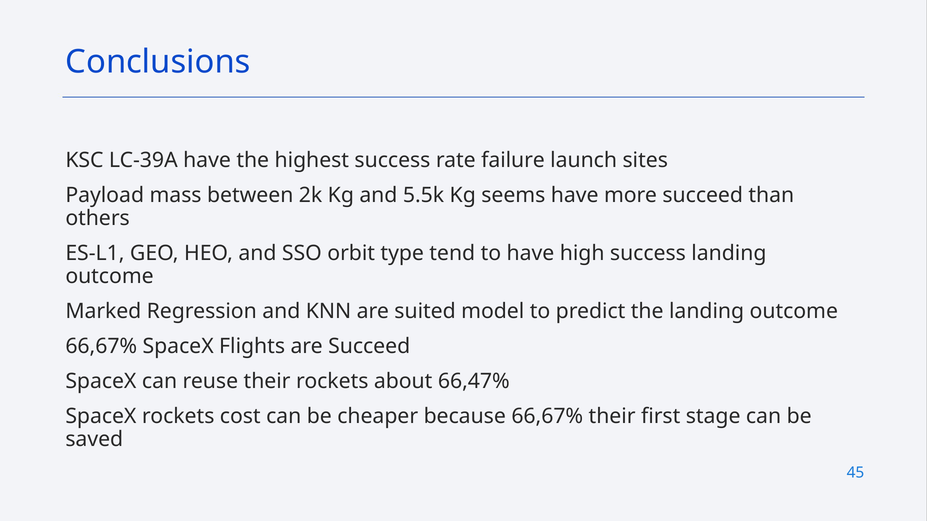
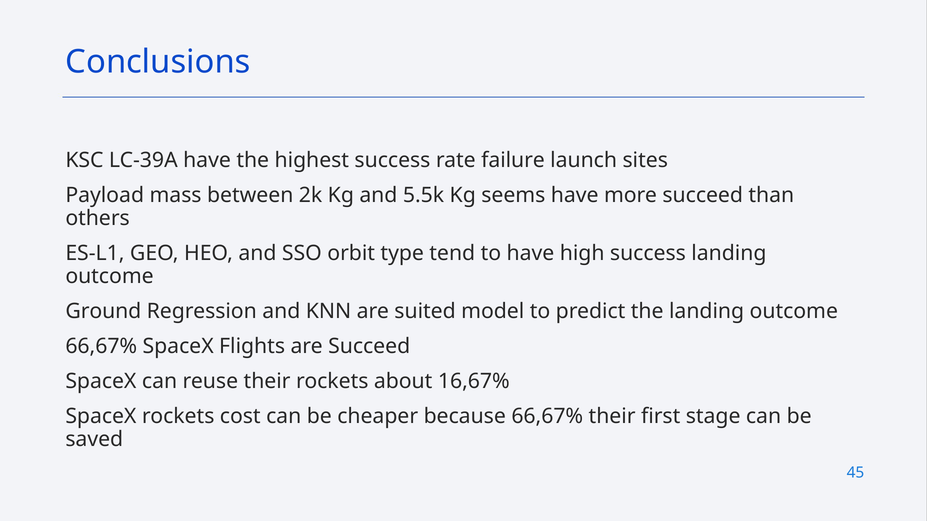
Marked: Marked -> Ground (103, 311)
66,47%: 66,47% -> 16,67% (474, 382)
